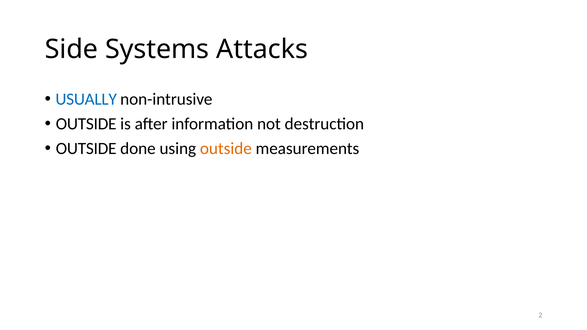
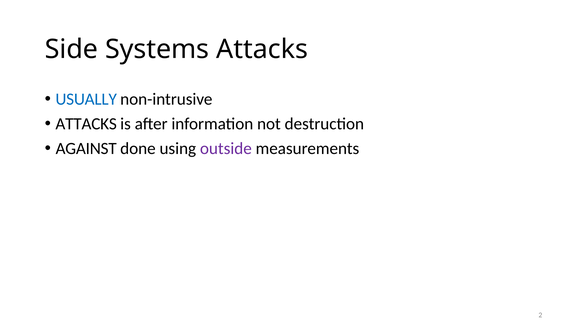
OUTSIDE: OUTSIDE -> ATTACKS (86, 124)
OUTSIDE: OUTSIDE -> AGAINST (86, 148)
outside colour: orange -> purple (226, 148)
